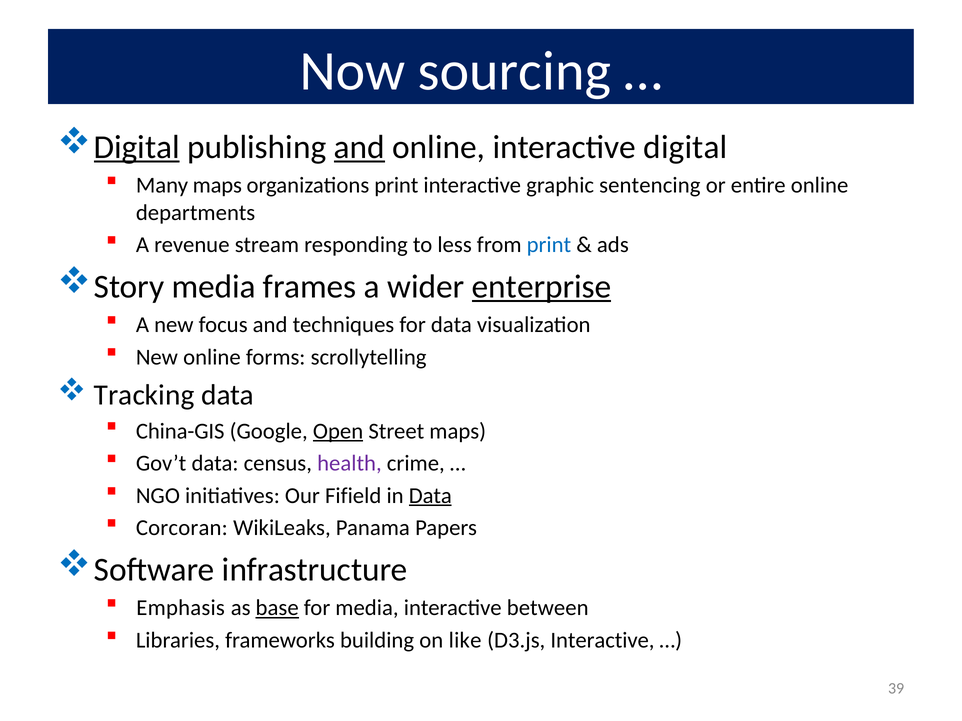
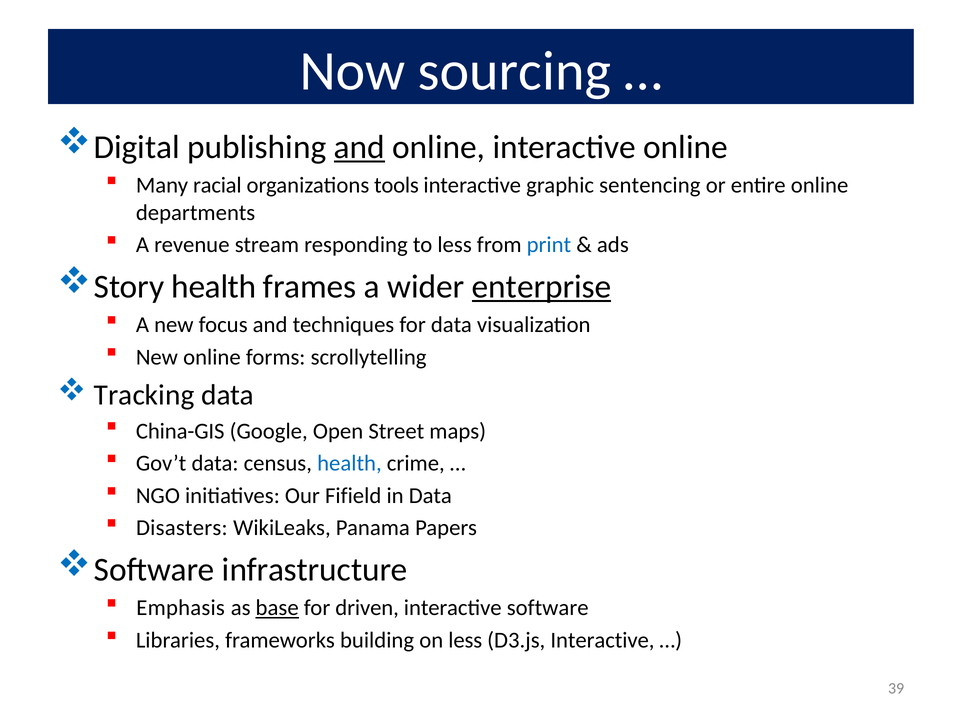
Digital underline: present -> none (137, 147)
interactive digital: digital -> online (686, 147)
Many maps: maps -> racial (217, 185)
organizations print: print -> tools (396, 185)
Story media: media -> health (214, 287)
Open underline: present -> none (338, 431)
health colour: purple -> blue (349, 464)
Data underline: present -> none (430, 496)
Corcoran: Corcoran -> Disasters (182, 528)
for media: media -> driven (367, 608)
interactive between: between -> software (548, 608)
on like: like -> less (465, 641)
